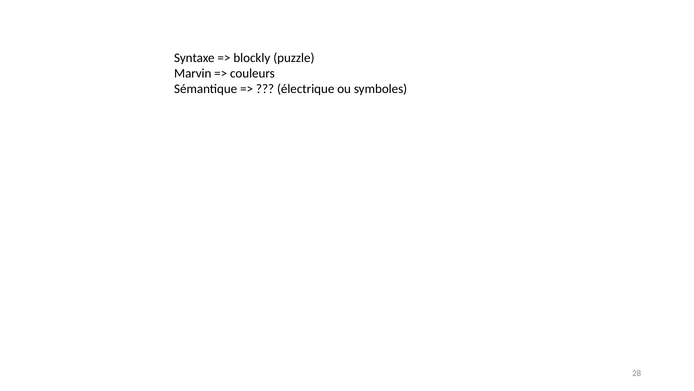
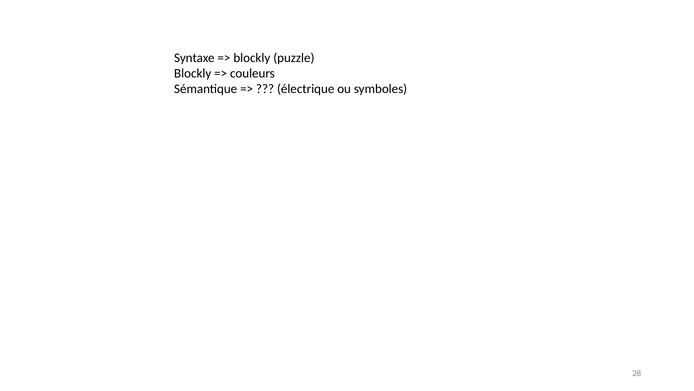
Marvin: Marvin -> Blockly (193, 73)
